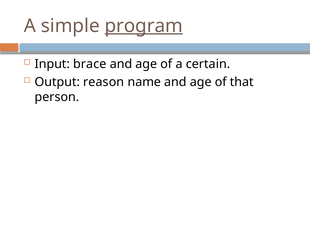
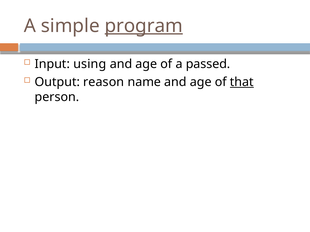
brace: brace -> using (90, 64)
certain: certain -> passed (208, 64)
that underline: none -> present (242, 82)
